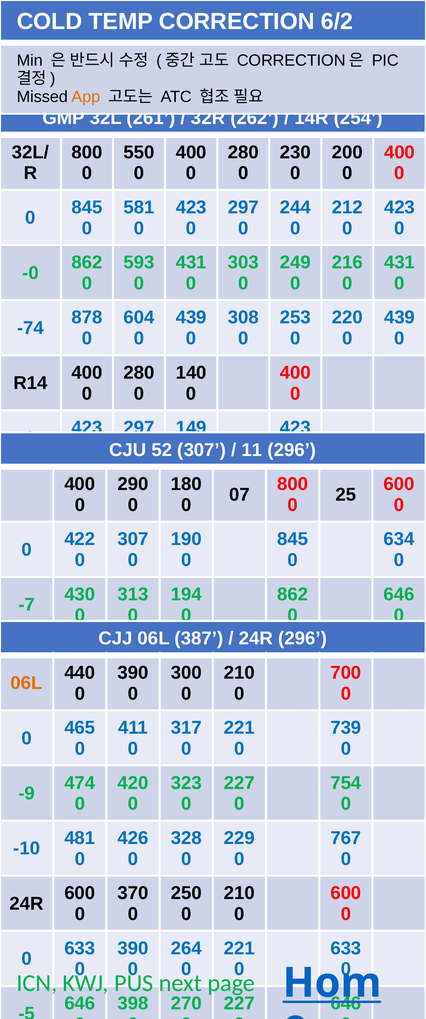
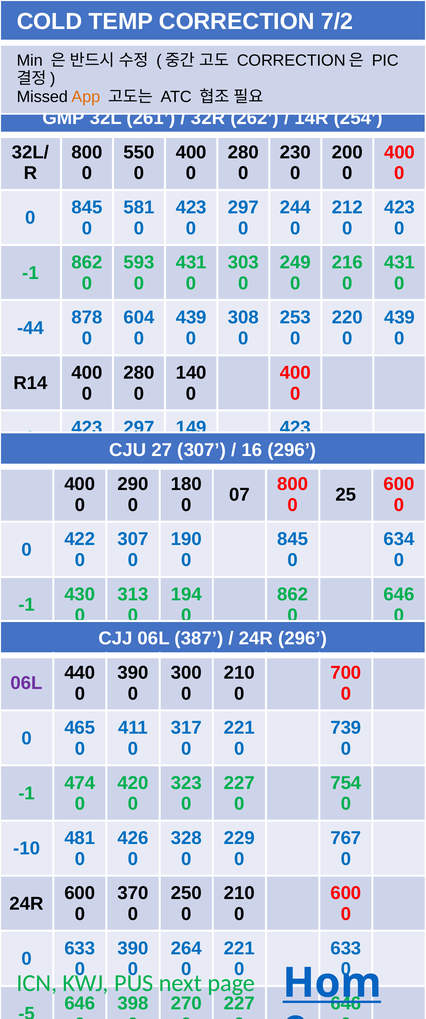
6/2: 6/2 -> 7/2 (337, 22)
-0: -0 -> -1 (30, 273)
-74: -74 -> -44 (31, 328)
52: 52 -> 27 (162, 450)
11: 11 -> 16 (252, 450)
-7: -7 -> -1 (27, 605)
06L colour: orange -> purple (27, 683)
-9: -9 -> -1 (27, 794)
